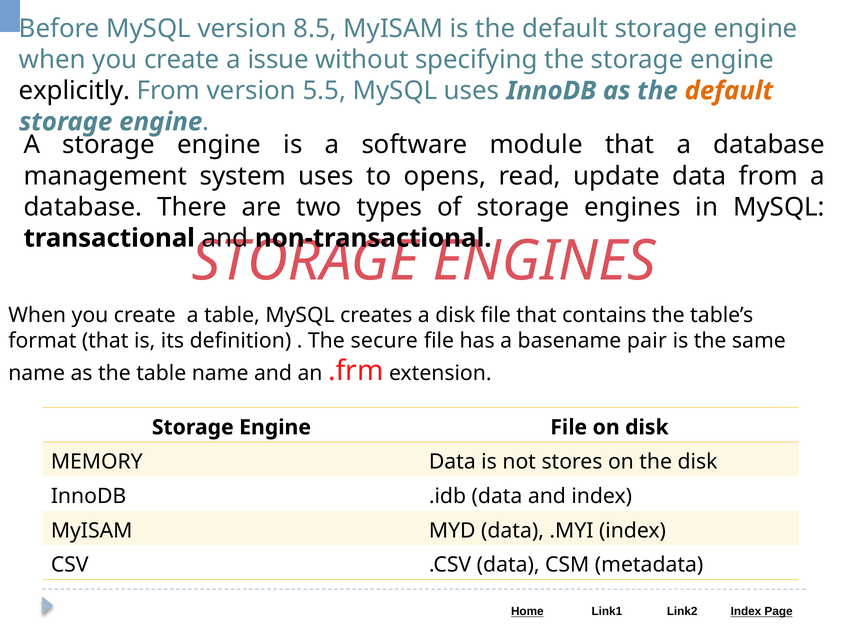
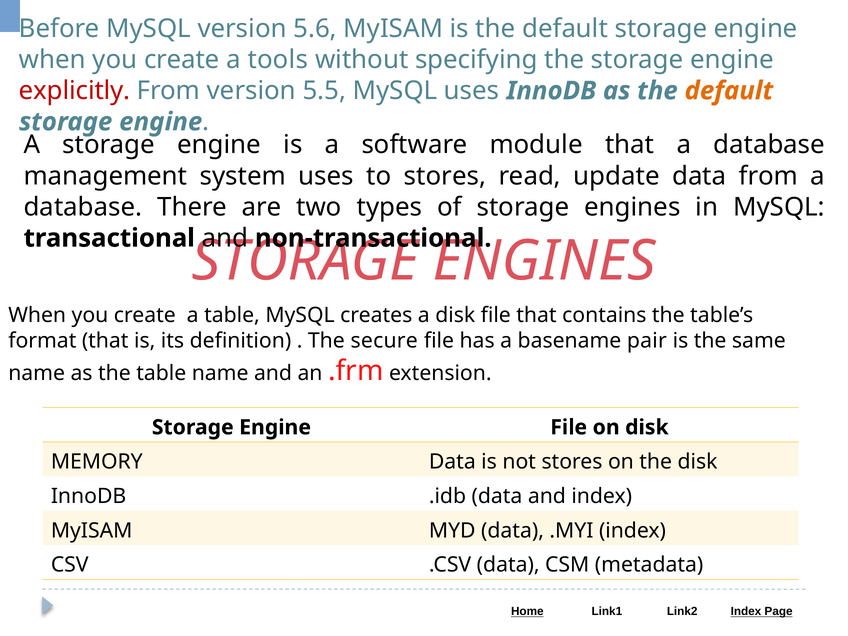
8.5: 8.5 -> 5.6 (315, 29)
issue: issue -> tools (278, 60)
explicitly colour: black -> red (75, 91)
to opens: opens -> stores (445, 176)
